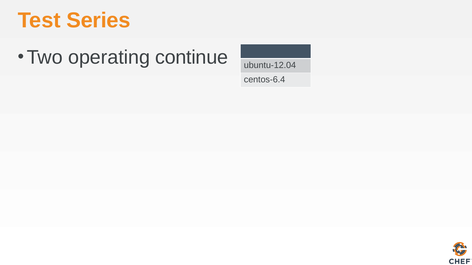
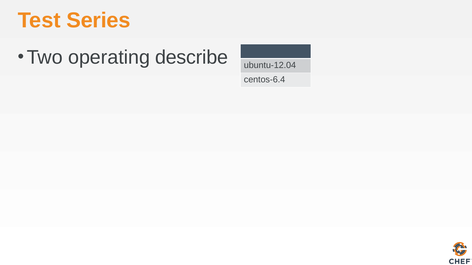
continue: continue -> describe (192, 57)
